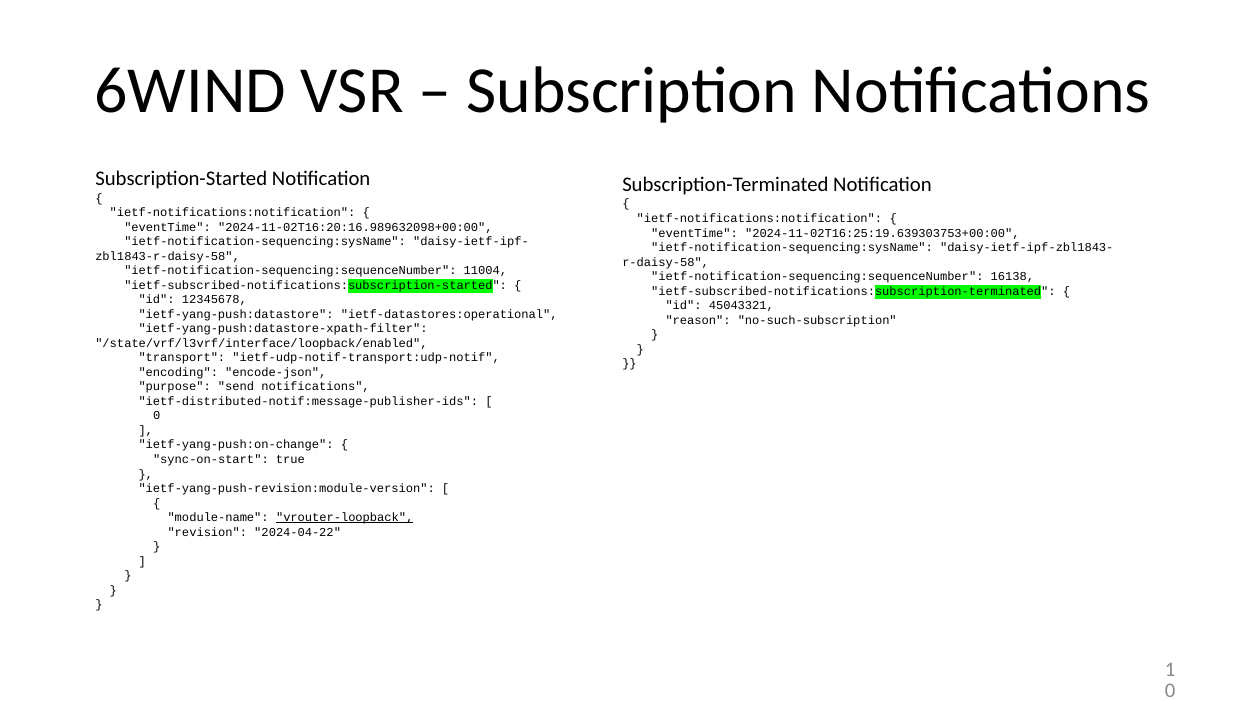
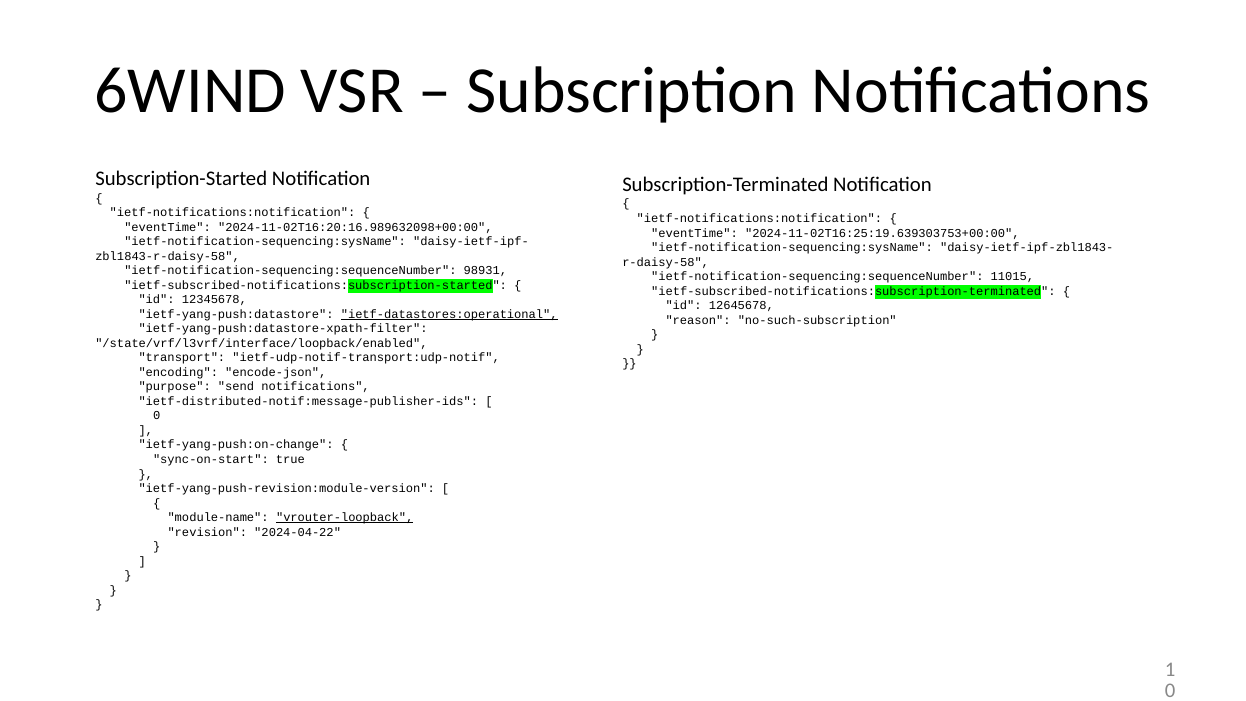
11004: 11004 -> 98931 (485, 271)
16138: 16138 -> 11015 (1012, 277)
45043321: 45043321 -> 12645678 (741, 306)
ietf-datastores:operational underline: none -> present (449, 314)
